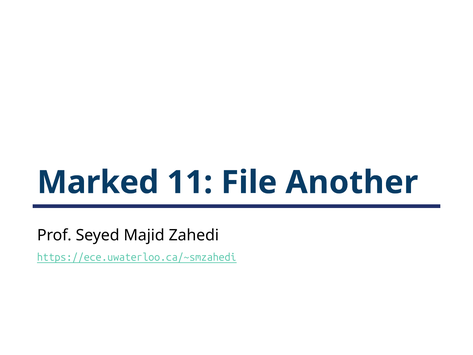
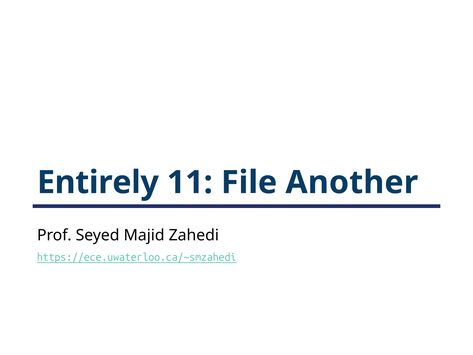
Marked: Marked -> Entirely (98, 182)
